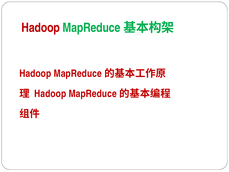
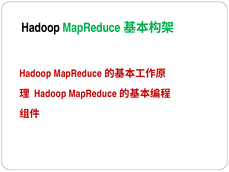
Hadoop colour: red -> black (41, 28)
